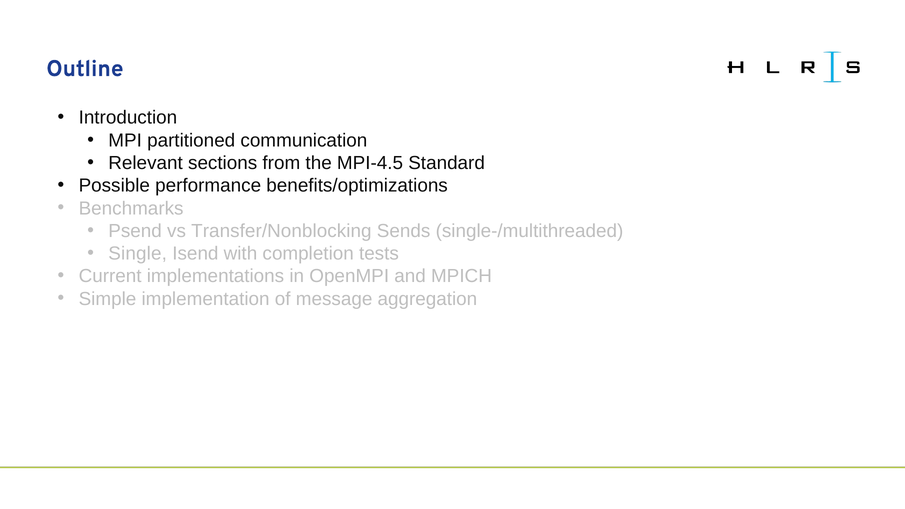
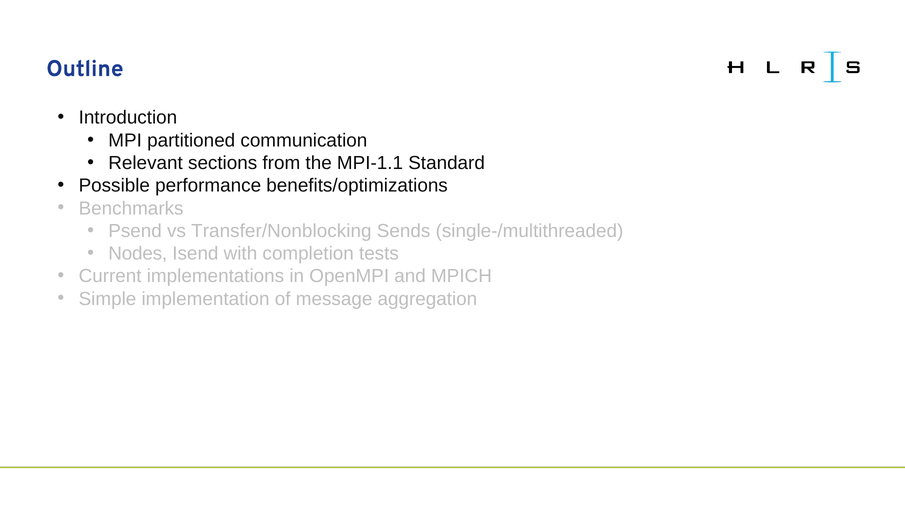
MPI-4.5: MPI-4.5 -> MPI-1.1 (370, 163)
Single: Single -> Nodes (138, 254)
